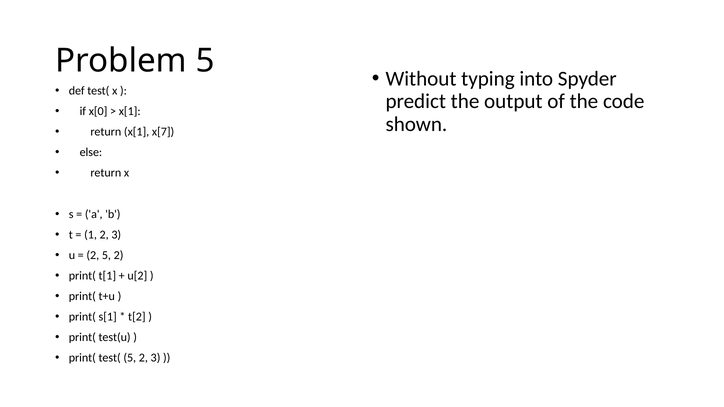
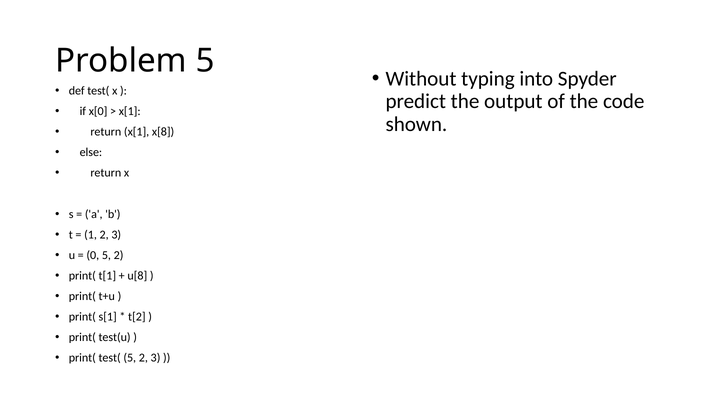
x[7: x[7 -> x[8 (163, 132)
2: 2 -> 0 (93, 255)
u[2: u[2 -> u[8 (137, 276)
